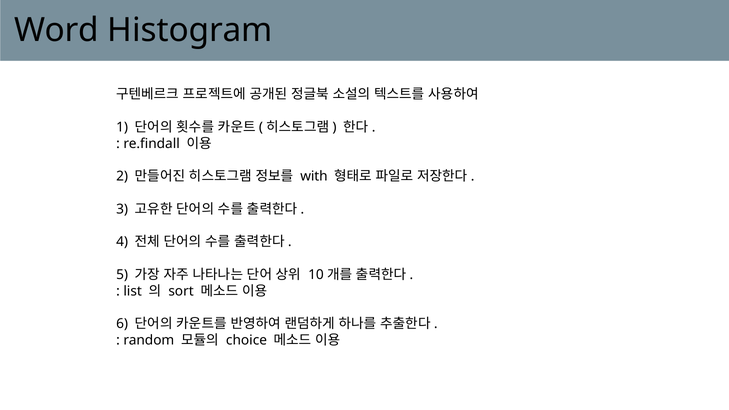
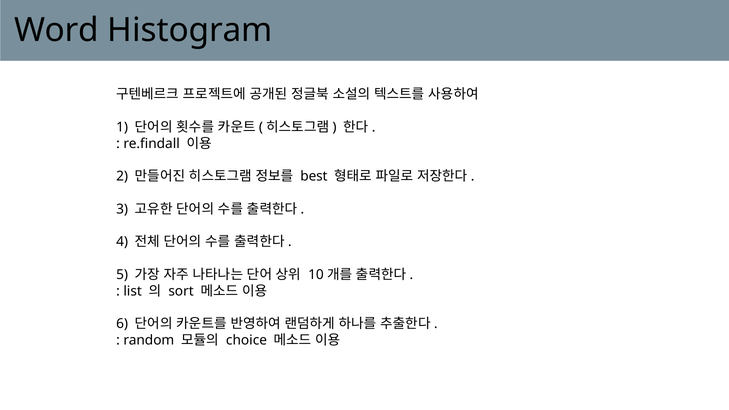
with: with -> best (314, 176)
